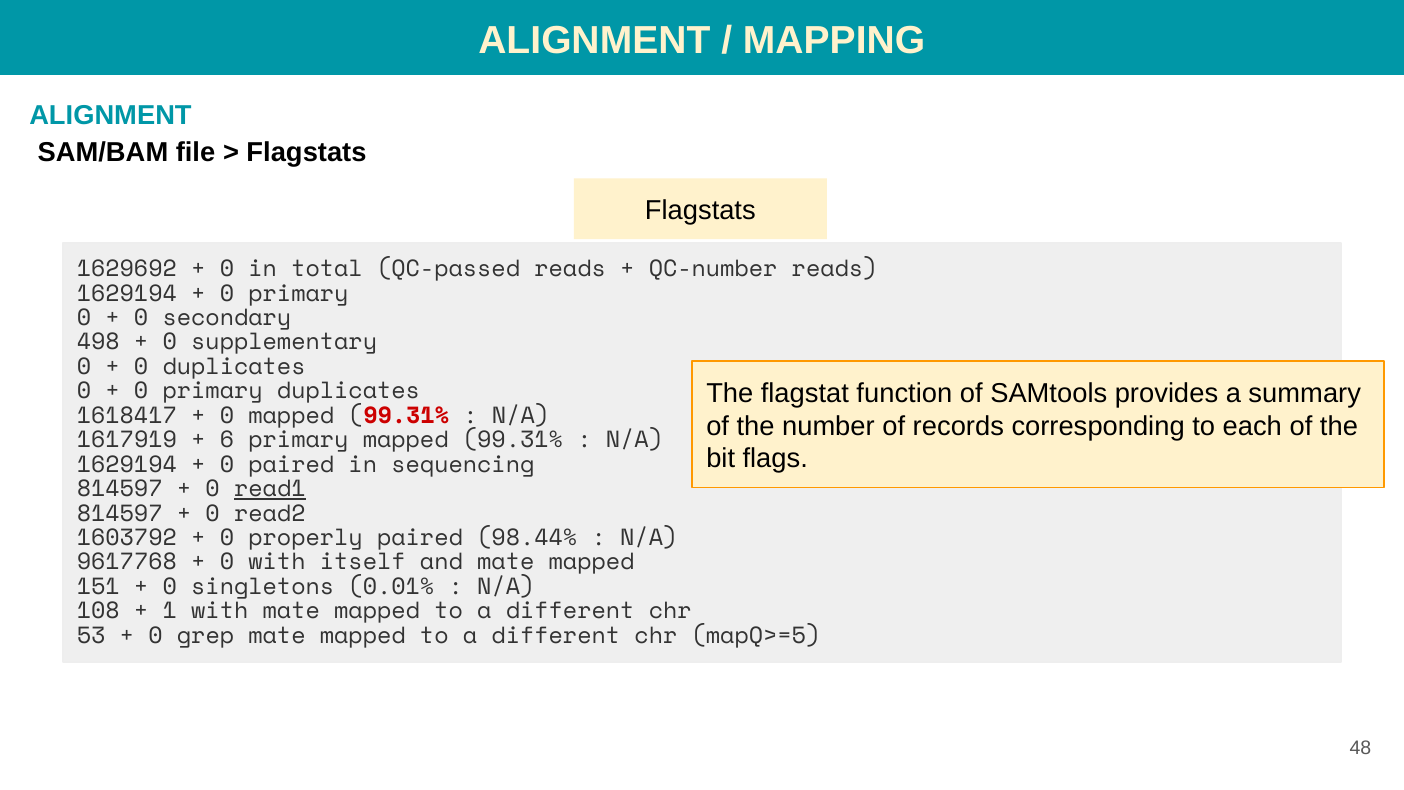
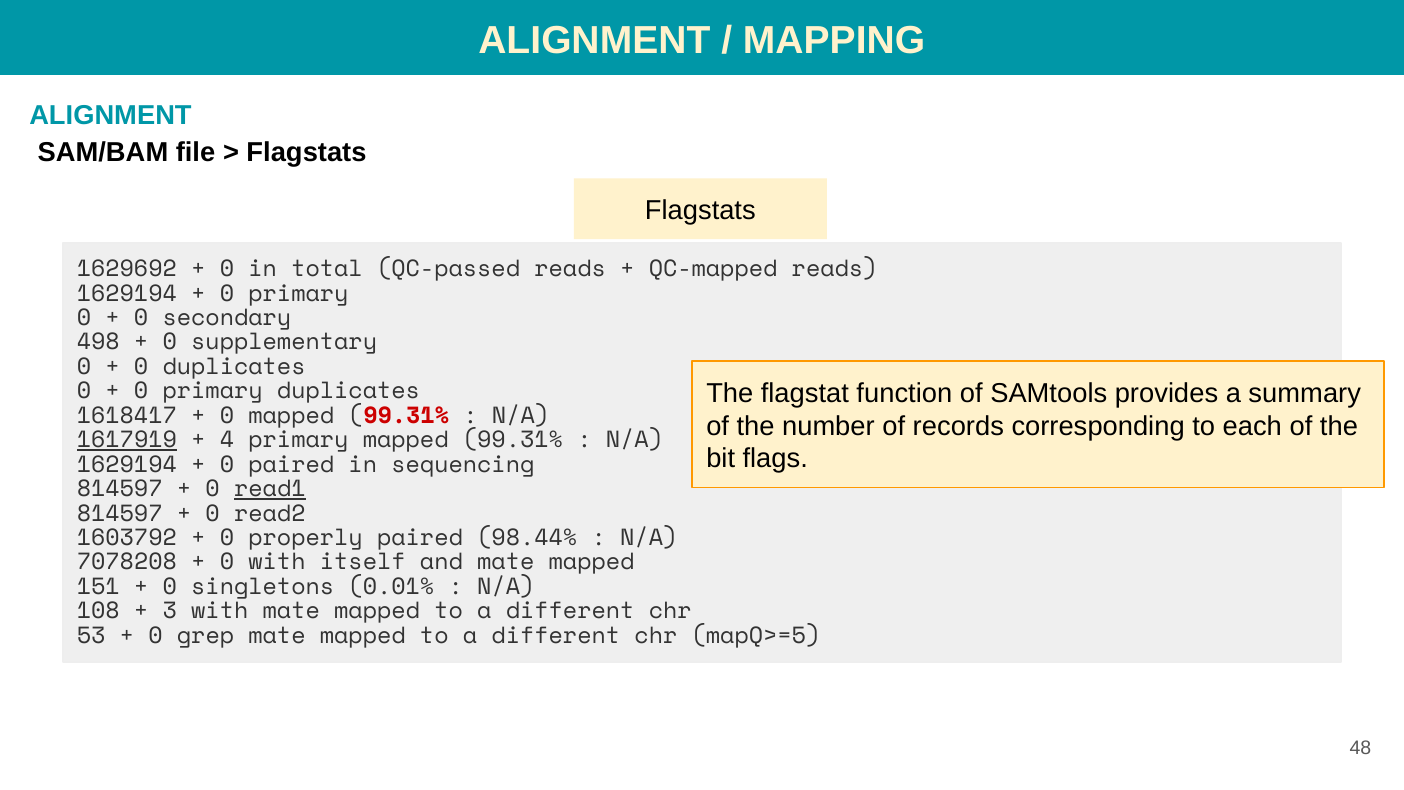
QC-number: QC-number -> QC-mapped (713, 269)
1617919 underline: none -> present (127, 440)
6: 6 -> 4 (227, 440)
9617768: 9617768 -> 7078208 (127, 562)
1: 1 -> 3 (170, 611)
